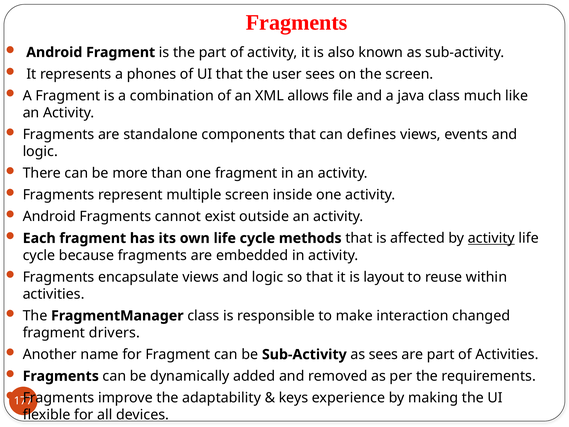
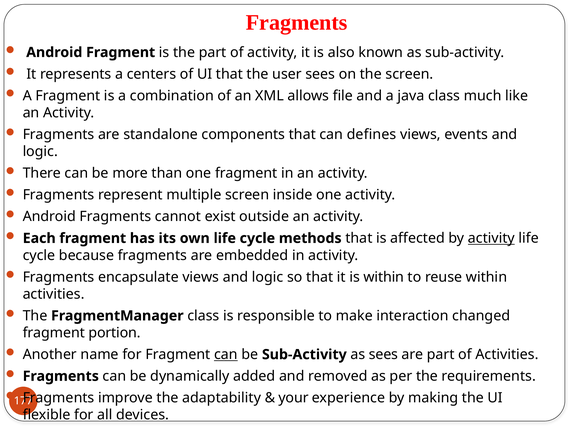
phones: phones -> centers (152, 74)
is layout: layout -> within (384, 277)
drivers: drivers -> portion (115, 333)
can underline: none -> present (226, 354)
keys: keys -> your (294, 398)
